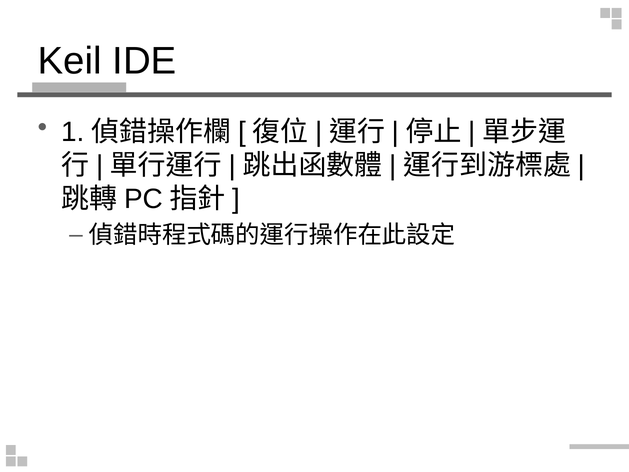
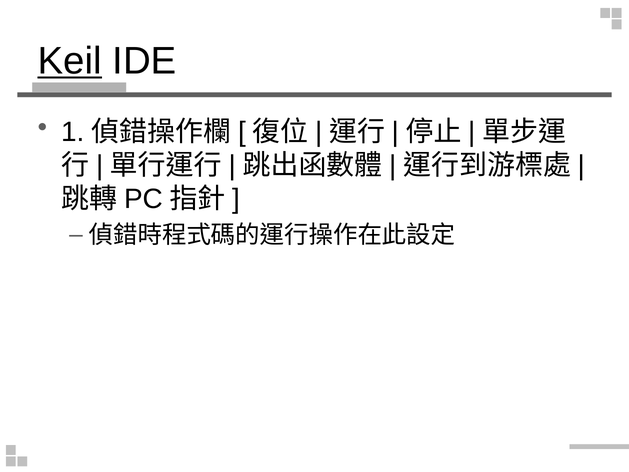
Keil underline: none -> present (70, 61)
